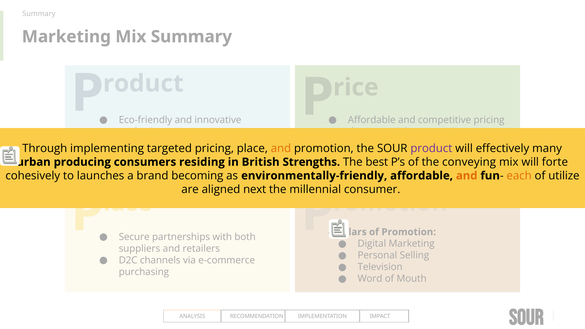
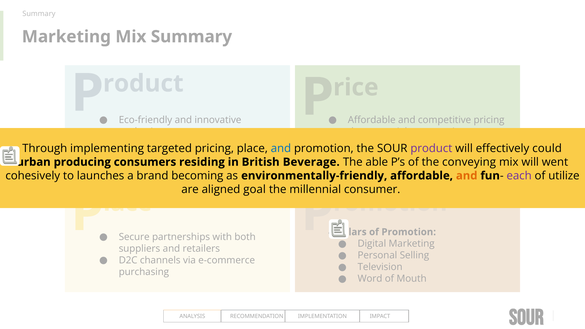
and colour: orange -> blue (281, 148)
many: many -> could (547, 148)
Strengths: Strengths -> Beverage (311, 162)
best: best -> able (377, 162)
forte: forte -> went (555, 162)
each colour: orange -> purple (519, 176)
next: next -> goal (255, 189)
